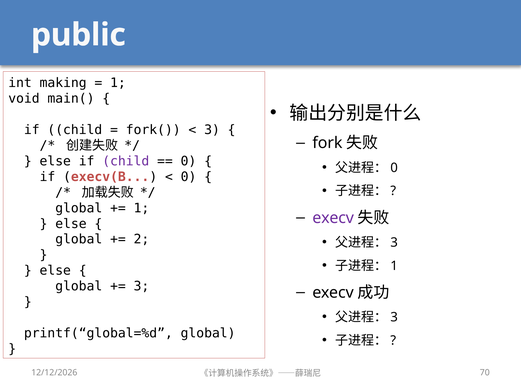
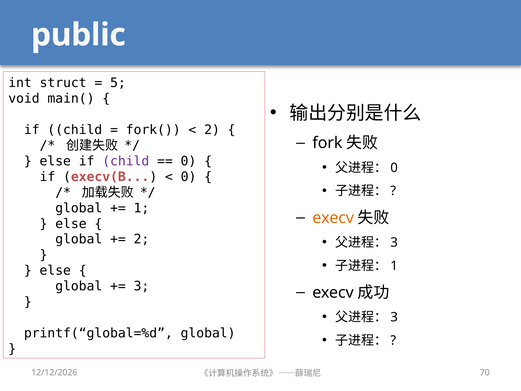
making: making -> struct (63, 83)
1: 1 -> 5 (118, 83)
3: 3 -> 2 (212, 130)
execv colour: purple -> orange (333, 218)
